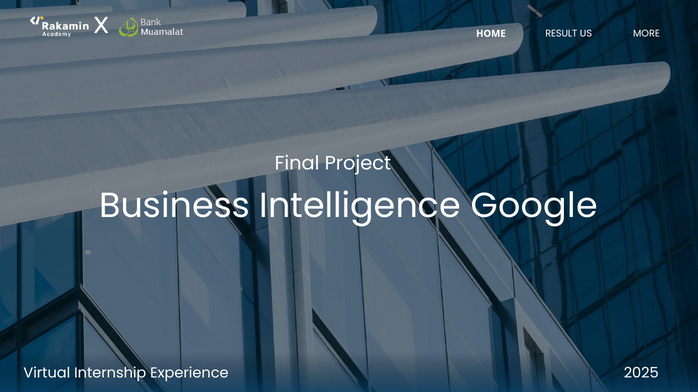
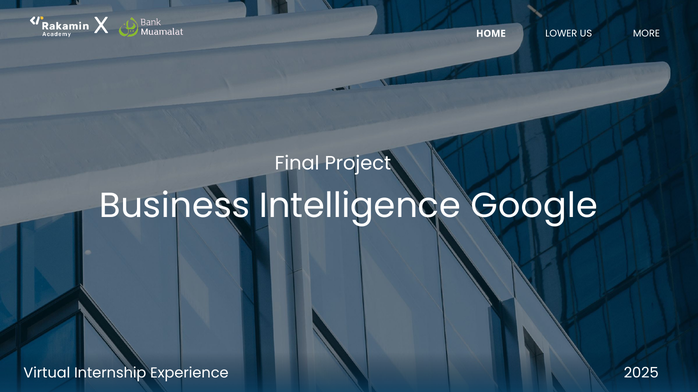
RESULT: RESULT -> LOWER (561, 34)
